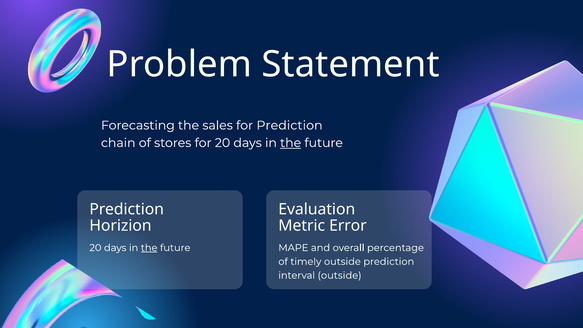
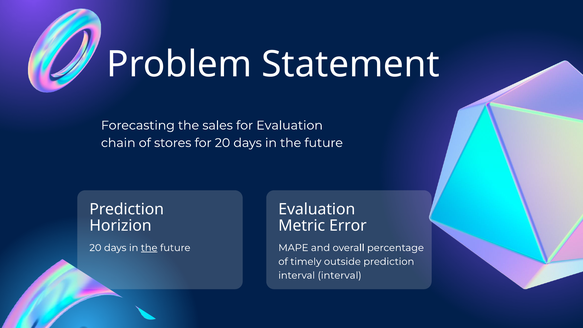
for Prediction: Prediction -> Evaluation (290, 125)
the underline: present -> none (291, 143)
interval outside: outside -> interval (340, 275)
